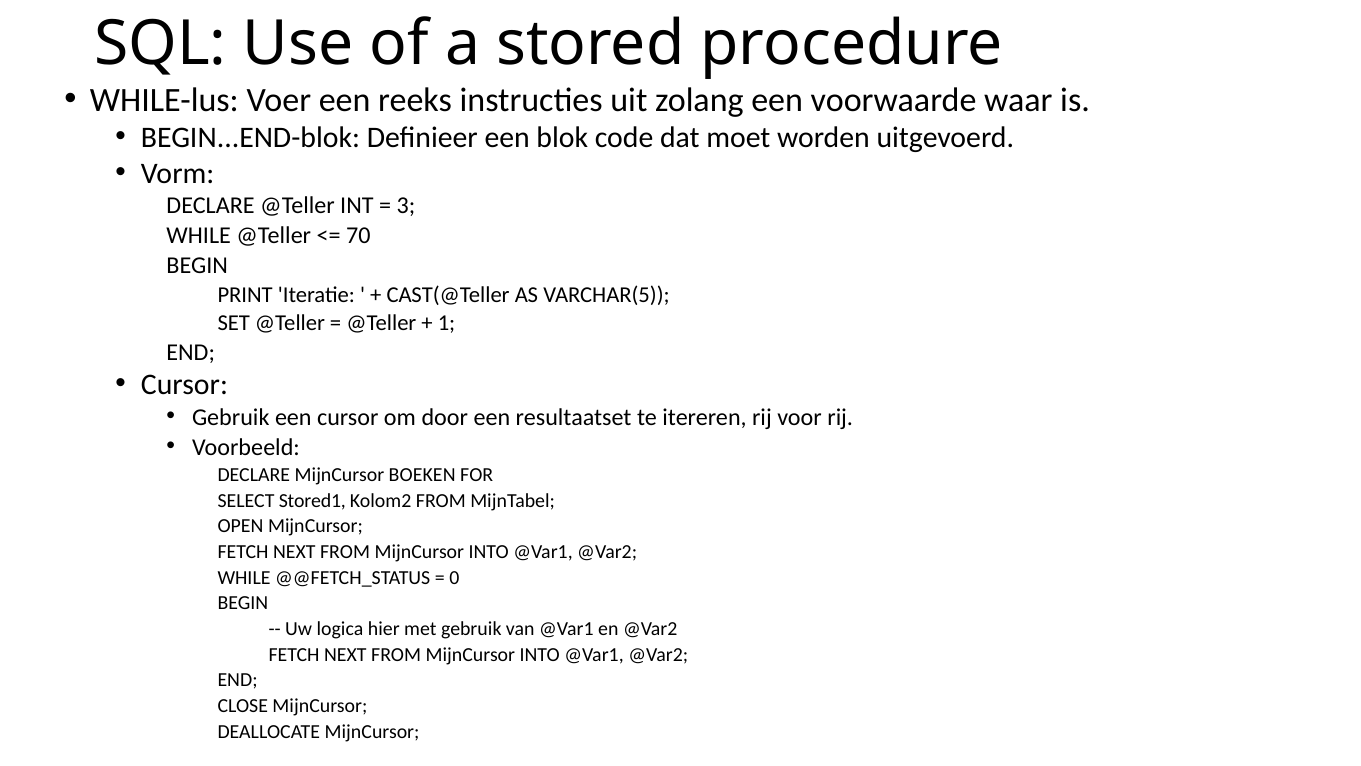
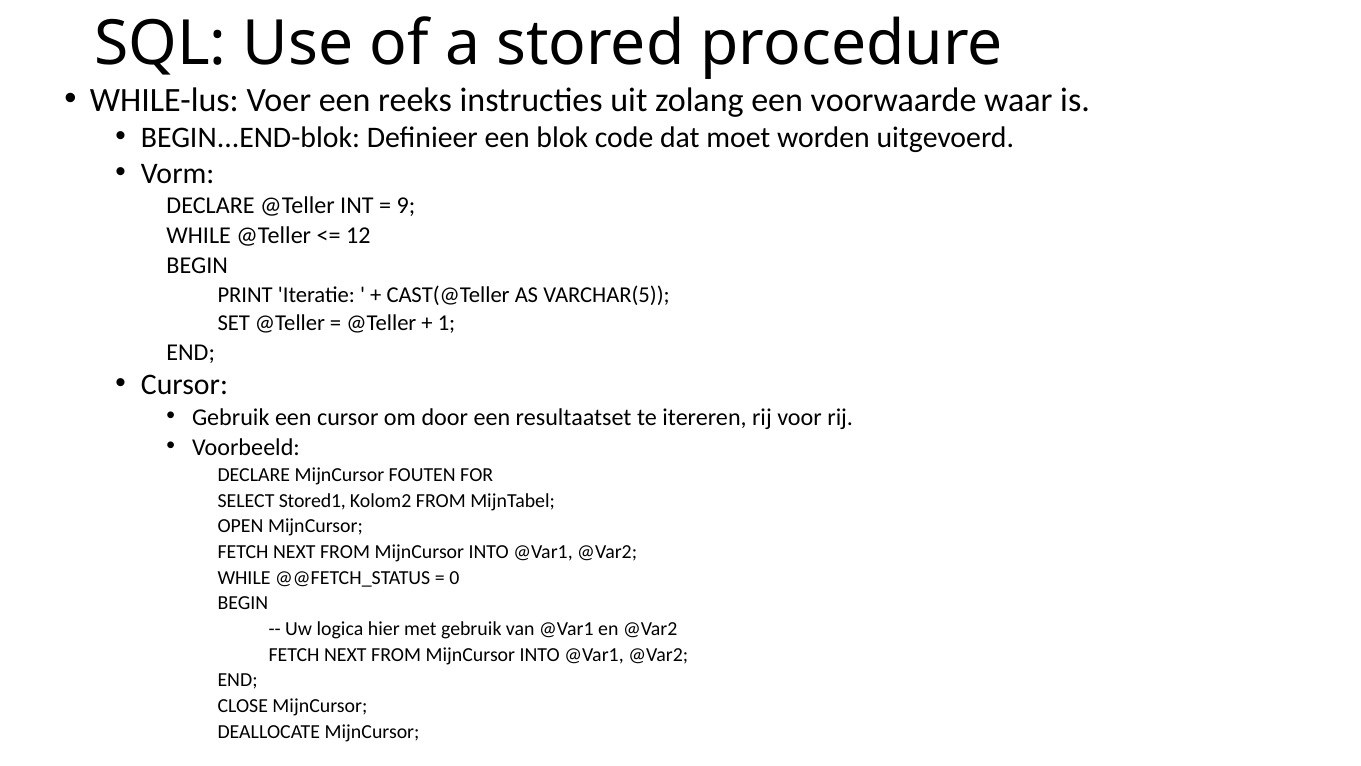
3: 3 -> 9 (406, 206)
70: 70 -> 12 (358, 236)
BOEKEN: BOEKEN -> FOUTEN (422, 475)
